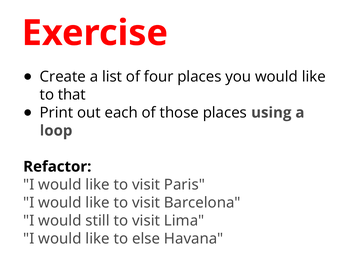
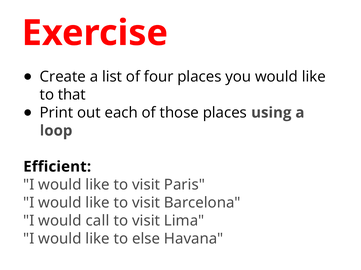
Refactor: Refactor -> Efficient (57, 167)
still: still -> call (98, 221)
